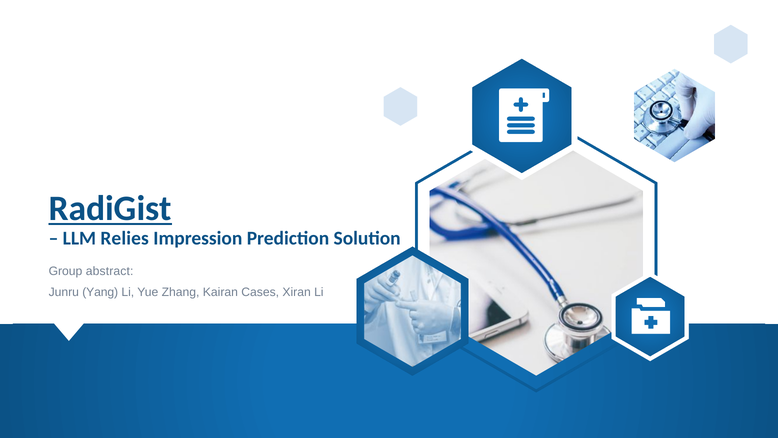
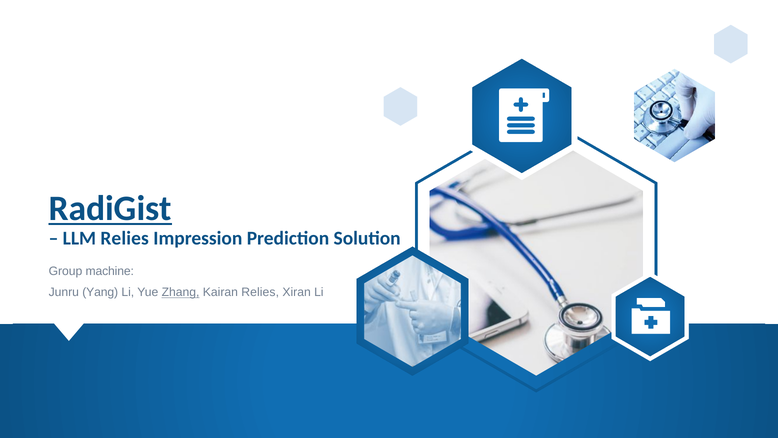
abstract: abstract -> machine (110, 271)
Zhang underline: none -> present (181, 292)
Kairan Cases: Cases -> Relies (260, 292)
